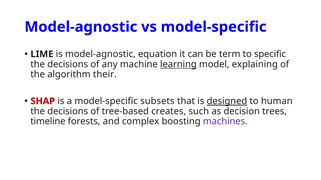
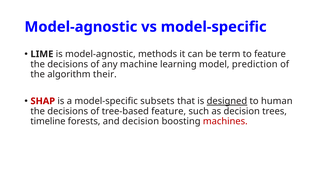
equation: equation -> methods (158, 54)
to specific: specific -> feature (270, 54)
learning underline: present -> none (178, 64)
explaining: explaining -> prediction (255, 64)
tree-based creates: creates -> feature (169, 112)
and complex: complex -> decision (141, 122)
machines colour: purple -> red (225, 122)
